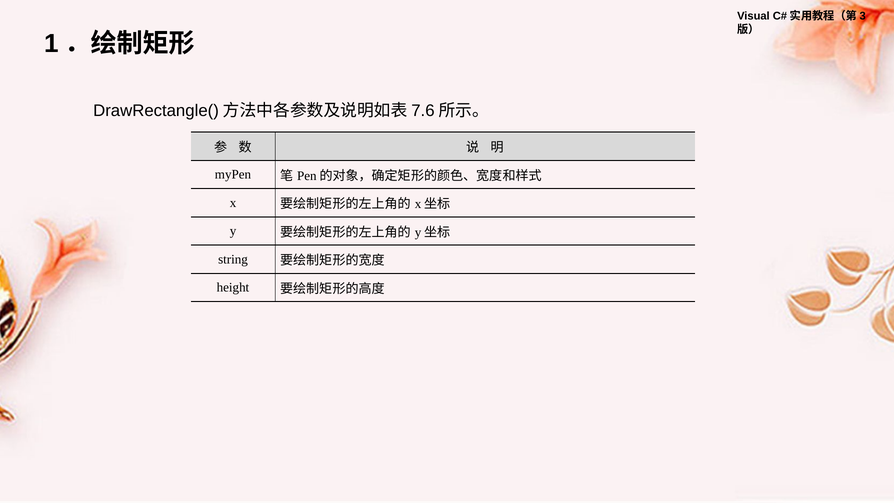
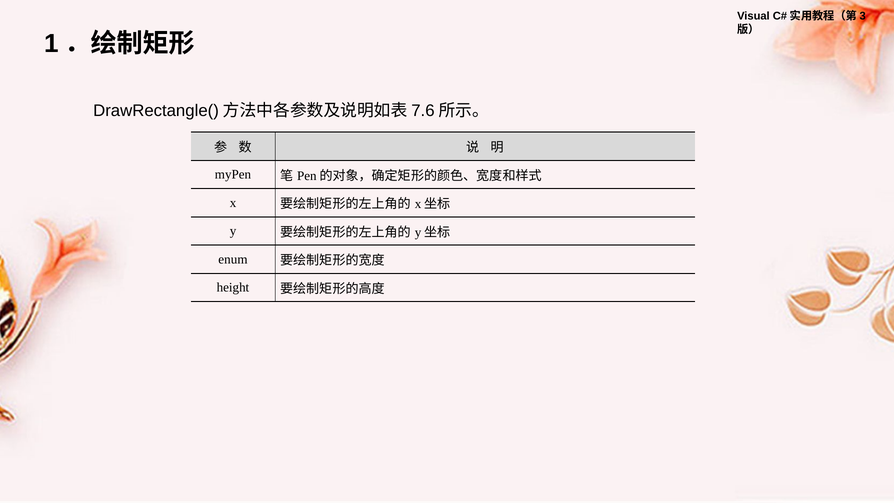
string: string -> enum (233, 259)
